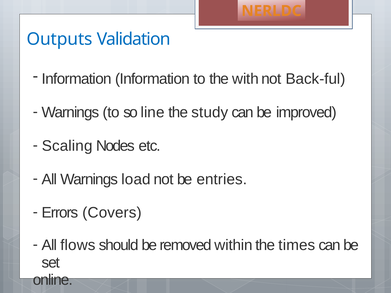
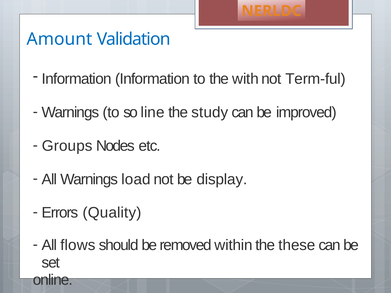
Outputs: Outputs -> Amount (60, 39)
Back-ful: Back-ful -> Term-ful (316, 79)
Scaling: Scaling -> Groups (67, 146)
entries: entries -> display (222, 179)
Covers: Covers -> Quality (112, 213)
times: times -> these (297, 245)
